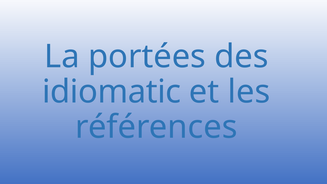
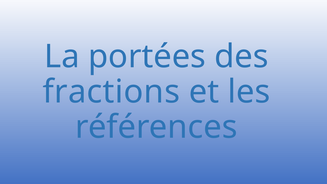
idiomatic: idiomatic -> fractions (111, 92)
